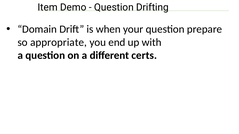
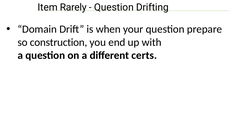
Demo: Demo -> Rarely (73, 7)
appropriate: appropriate -> construction (59, 42)
